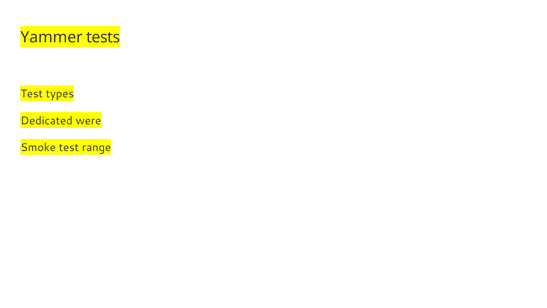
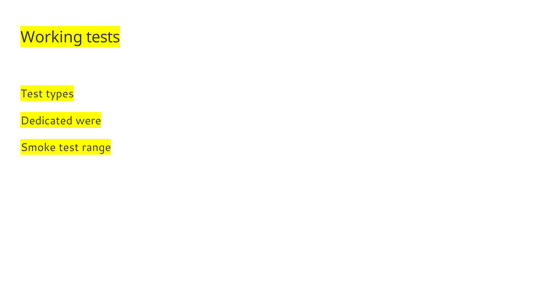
Yammer: Yammer -> Working (52, 37)
